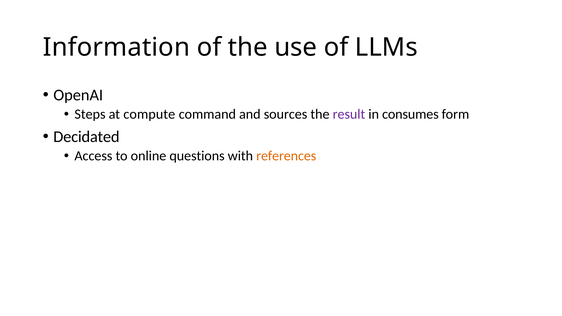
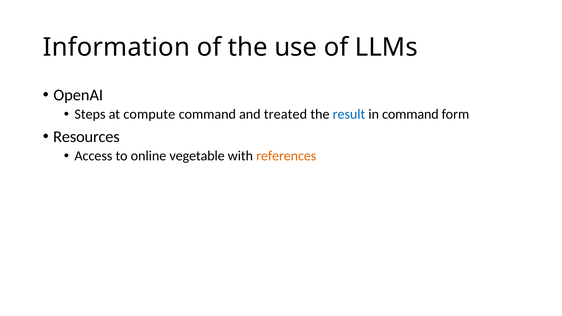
sources: sources -> treated (285, 114)
result colour: purple -> blue (349, 114)
in consumes: consumes -> command (410, 114)
Decidated: Decidated -> Resources (86, 137)
questions: questions -> vegetable (197, 156)
